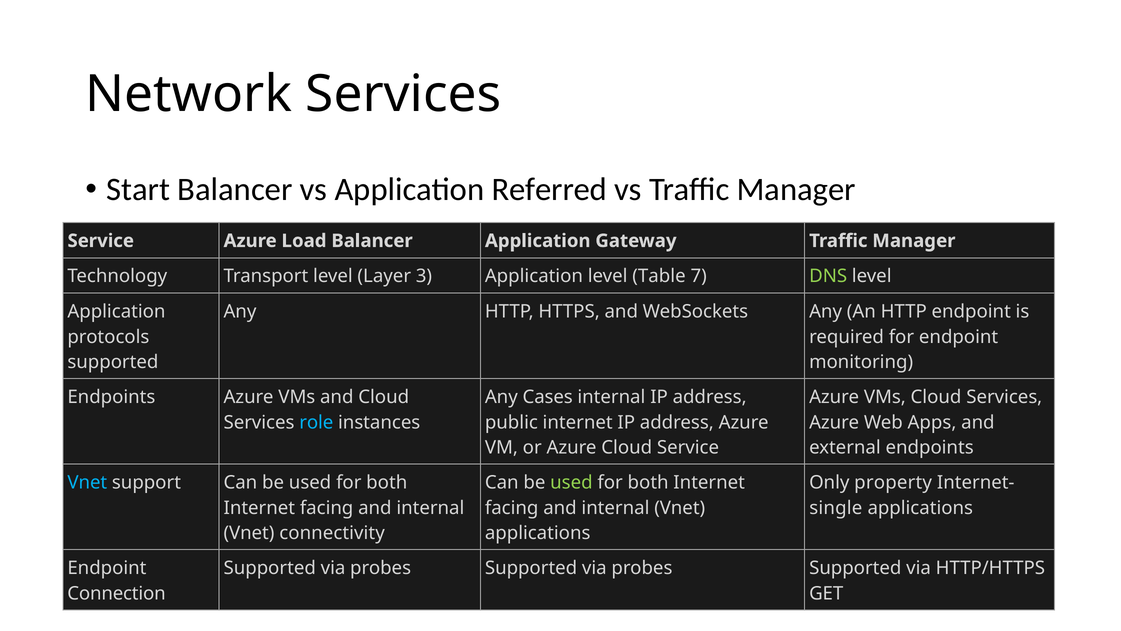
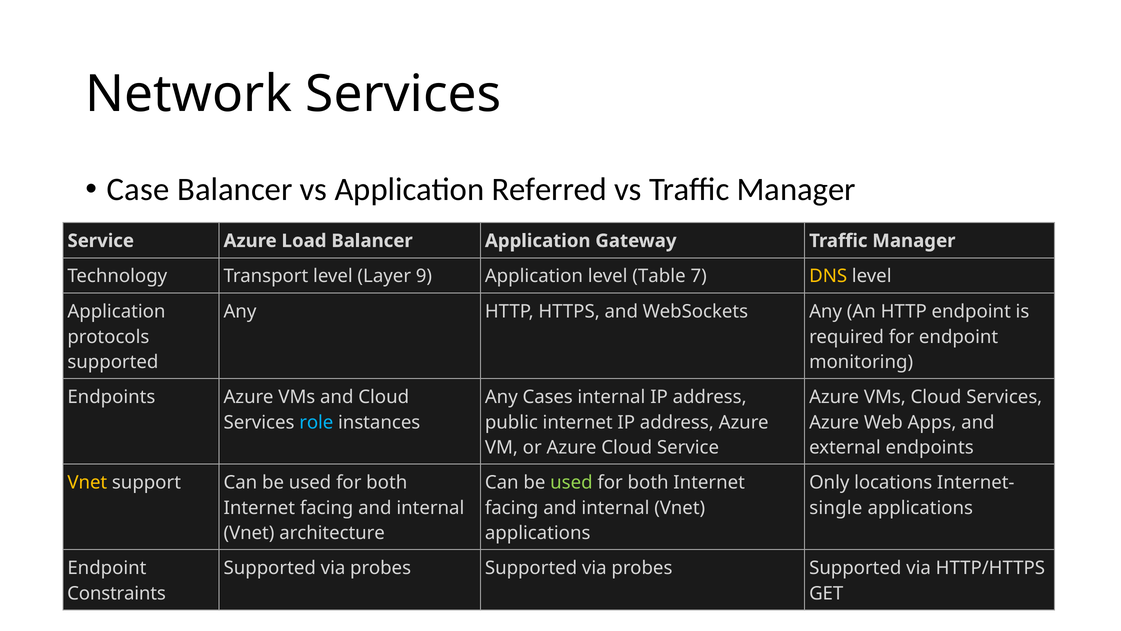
Start: Start -> Case (138, 190)
3: 3 -> 9 (424, 276)
DNS colour: light green -> yellow (828, 276)
Vnet colour: light blue -> yellow (87, 482)
property: property -> locations (893, 482)
connectivity: connectivity -> architecture (332, 533)
Connection: Connection -> Constraints (117, 593)
